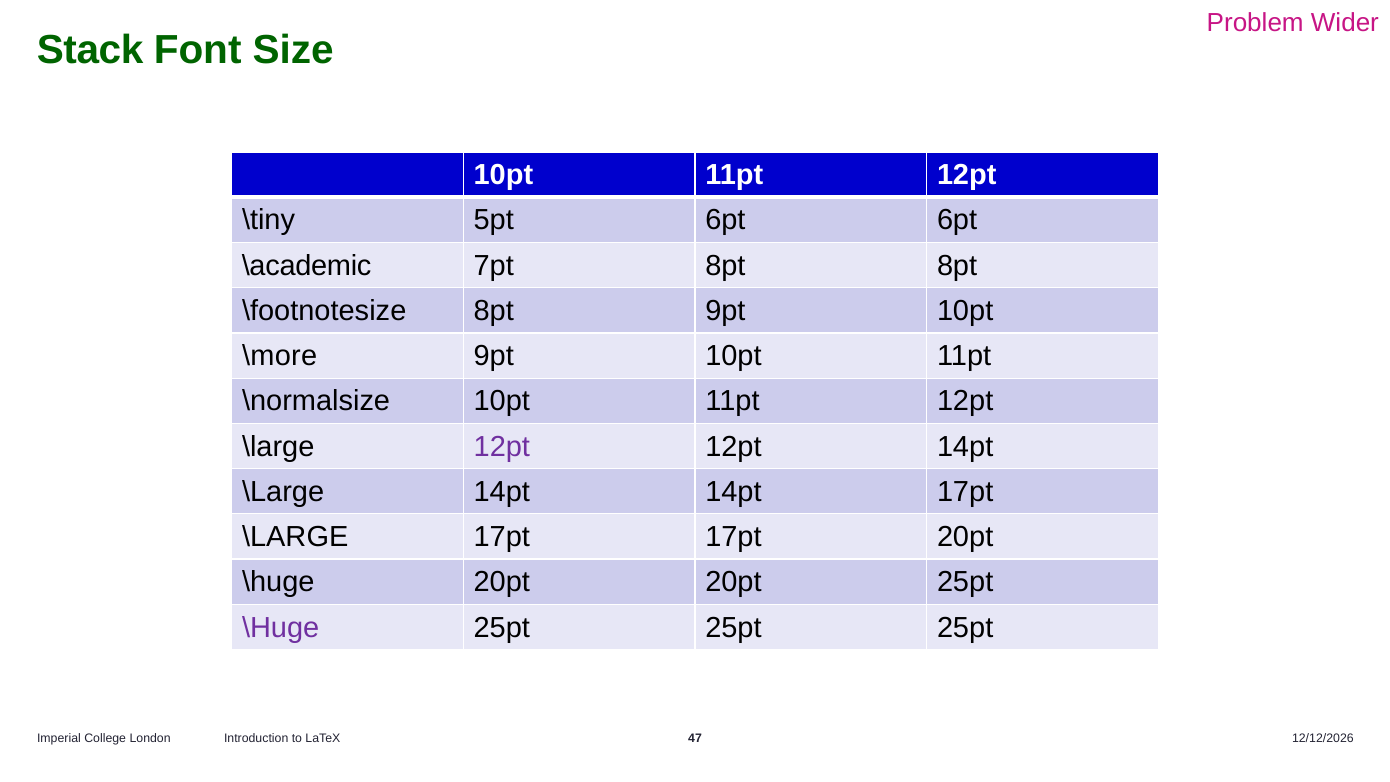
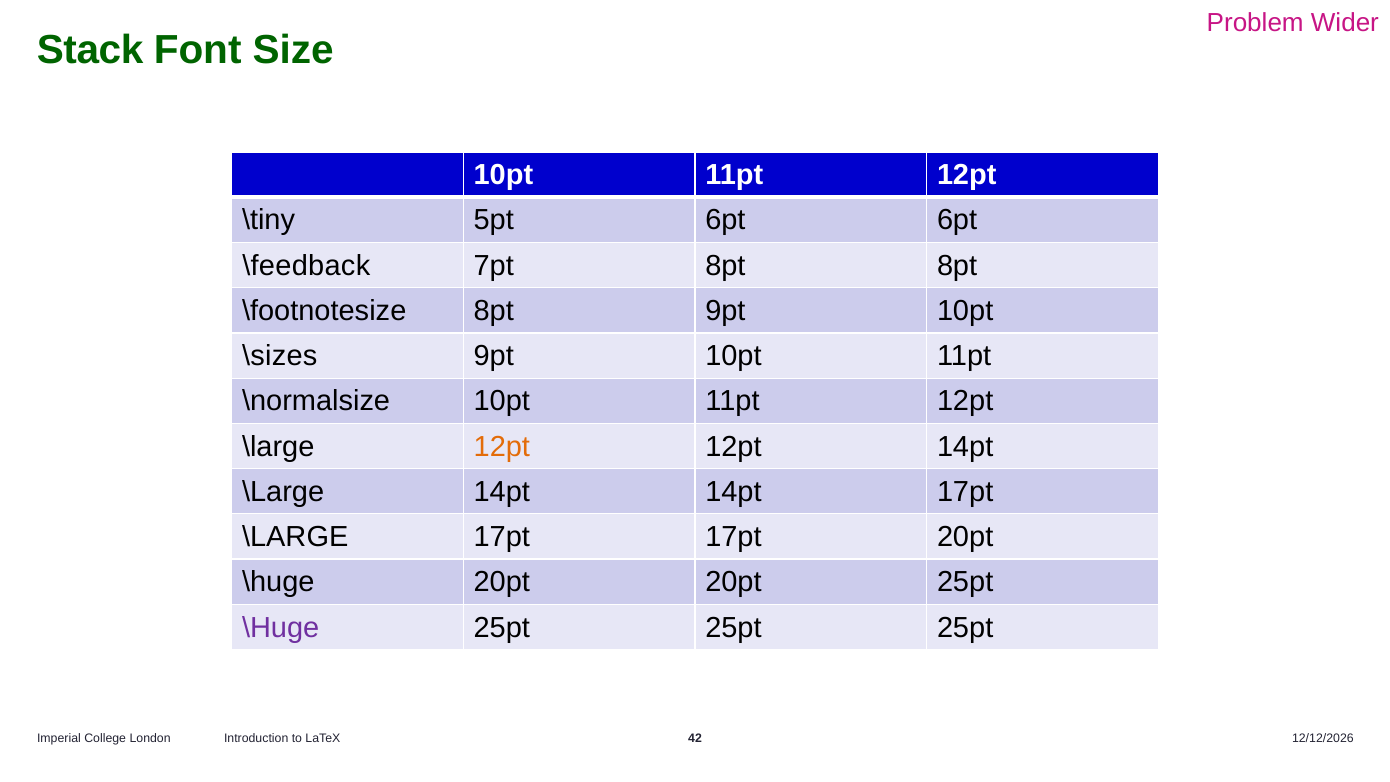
\academic: \academic -> \feedback (306, 266)
\more: \more -> \sizes (280, 356)
12pt colour: purple -> orange (502, 446)
47: 47 -> 42 (695, 738)
